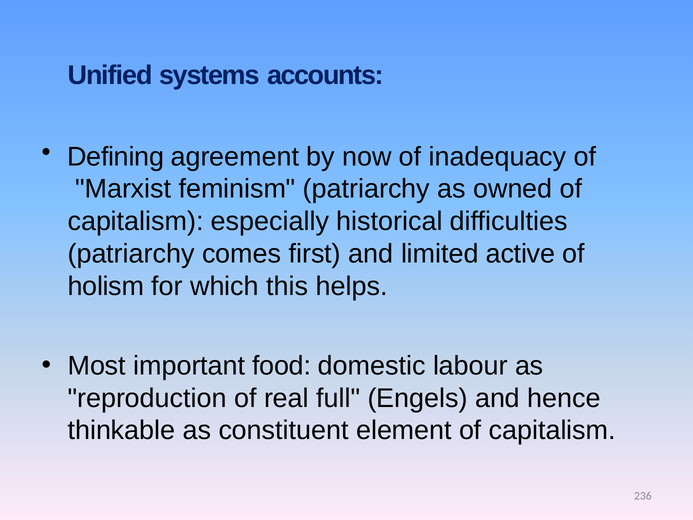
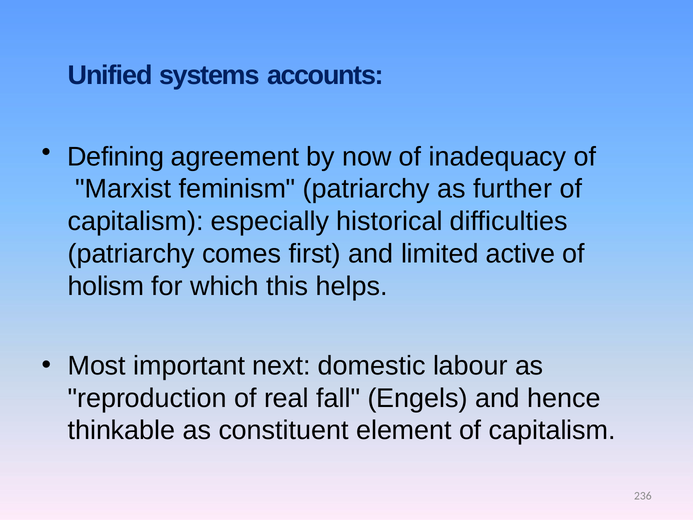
owned: owned -> further (513, 189)
food: food -> next (282, 366)
full: full -> fall (338, 398)
